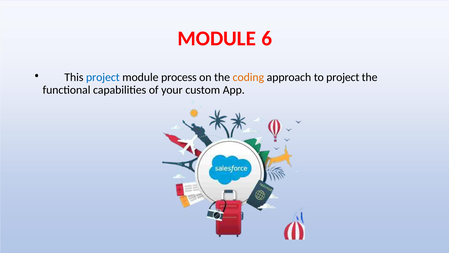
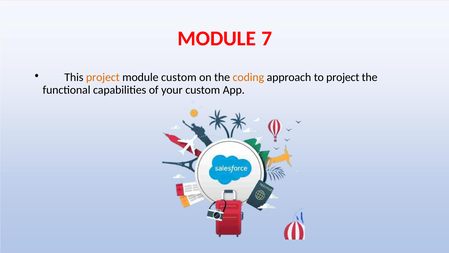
6: 6 -> 7 (267, 38)
project colour: blue -> orange (103, 77)
module process: process -> custom (179, 77)
